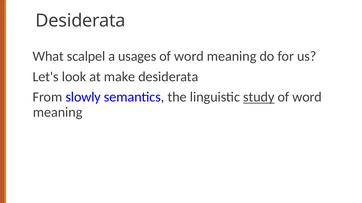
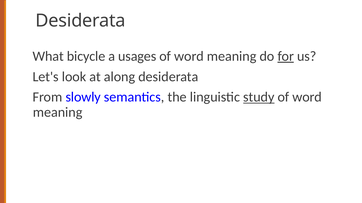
scalpel: scalpel -> bicycle (86, 56)
for underline: none -> present (286, 56)
make: make -> along (120, 77)
